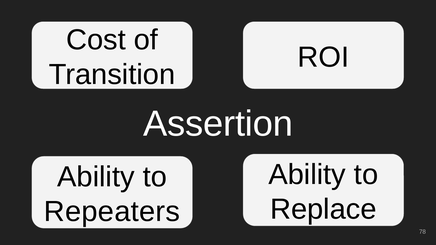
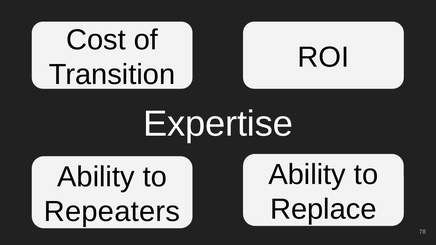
Assertion: Assertion -> Expertise (218, 124)
